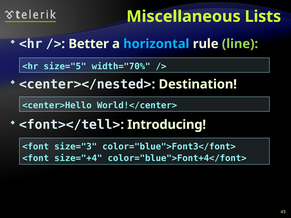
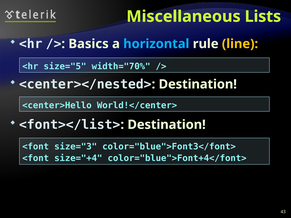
Better: Better -> Basics (89, 44)
line colour: light green -> yellow (240, 44)
<font></tell>: <font></tell> -> <font></list> (70, 125)
Introducing: Introducing -> Destination (167, 125)
